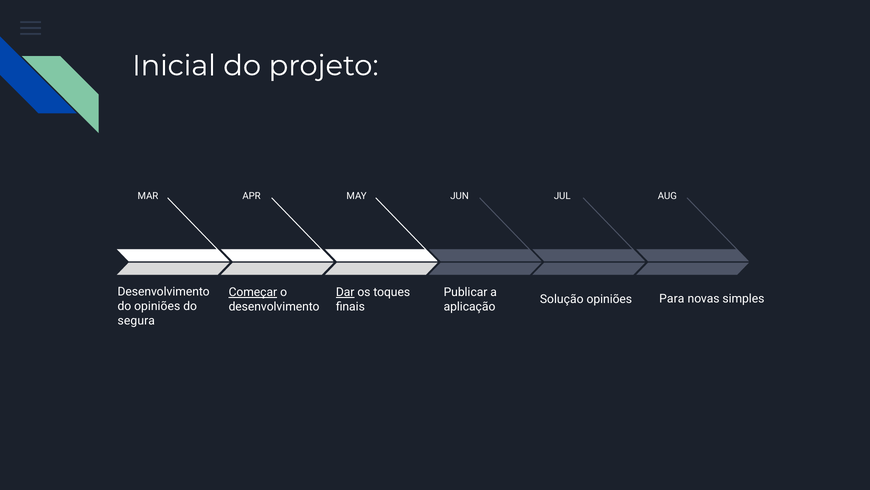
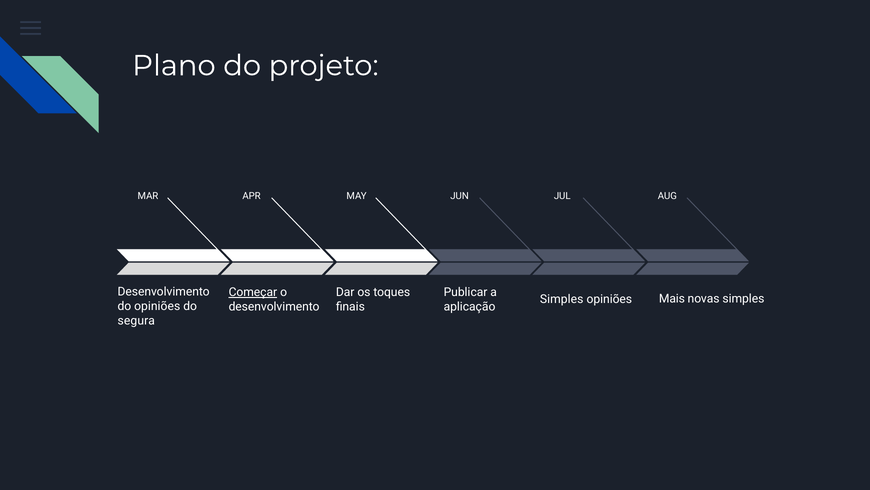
Inicial: Inicial -> Plano (174, 66)
Dar underline: present -> none (345, 292)
Para: Para -> Mais (672, 299)
Solução: Solução -> Simples (562, 299)
